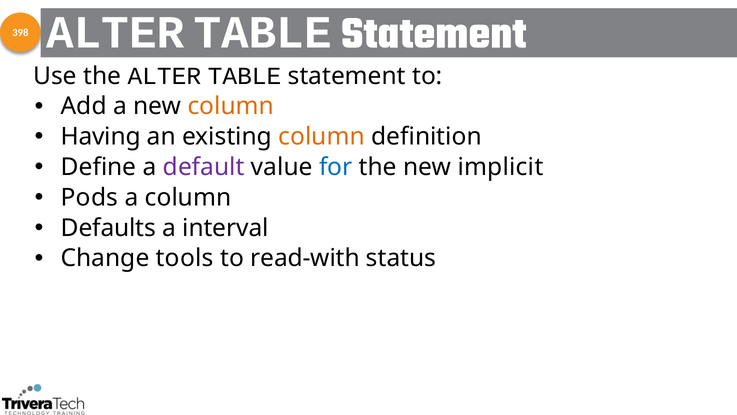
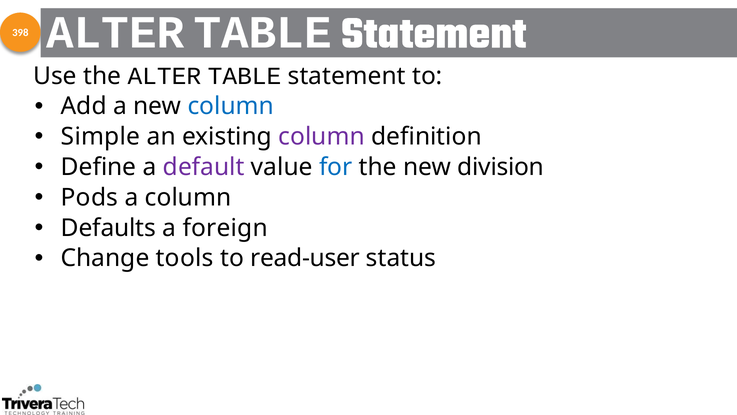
column colour: orange -> blue (231, 106)
Having: Having -> Simple (100, 137)
column colour: orange -> purple (322, 137)
implicit: implicit -> division (501, 167)
interval: interval -> foreign (225, 228)
read-with: read-with -> read-user (305, 258)
